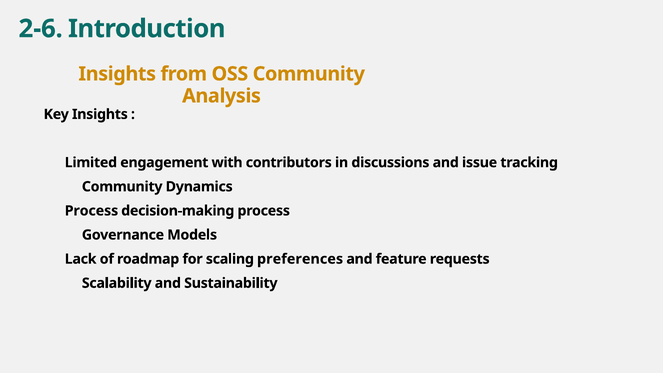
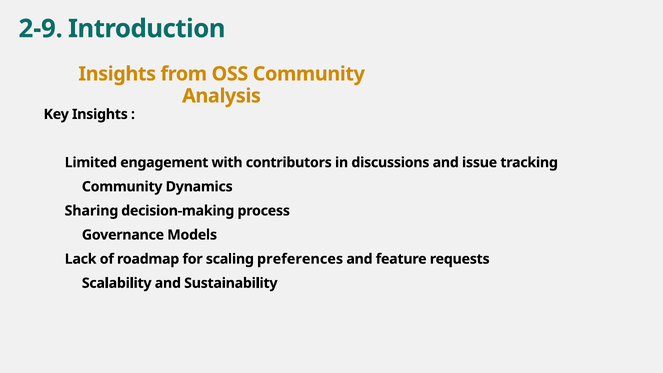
2-6: 2-6 -> 2-9 (41, 29)
Process: Process -> Sharing (91, 211)
